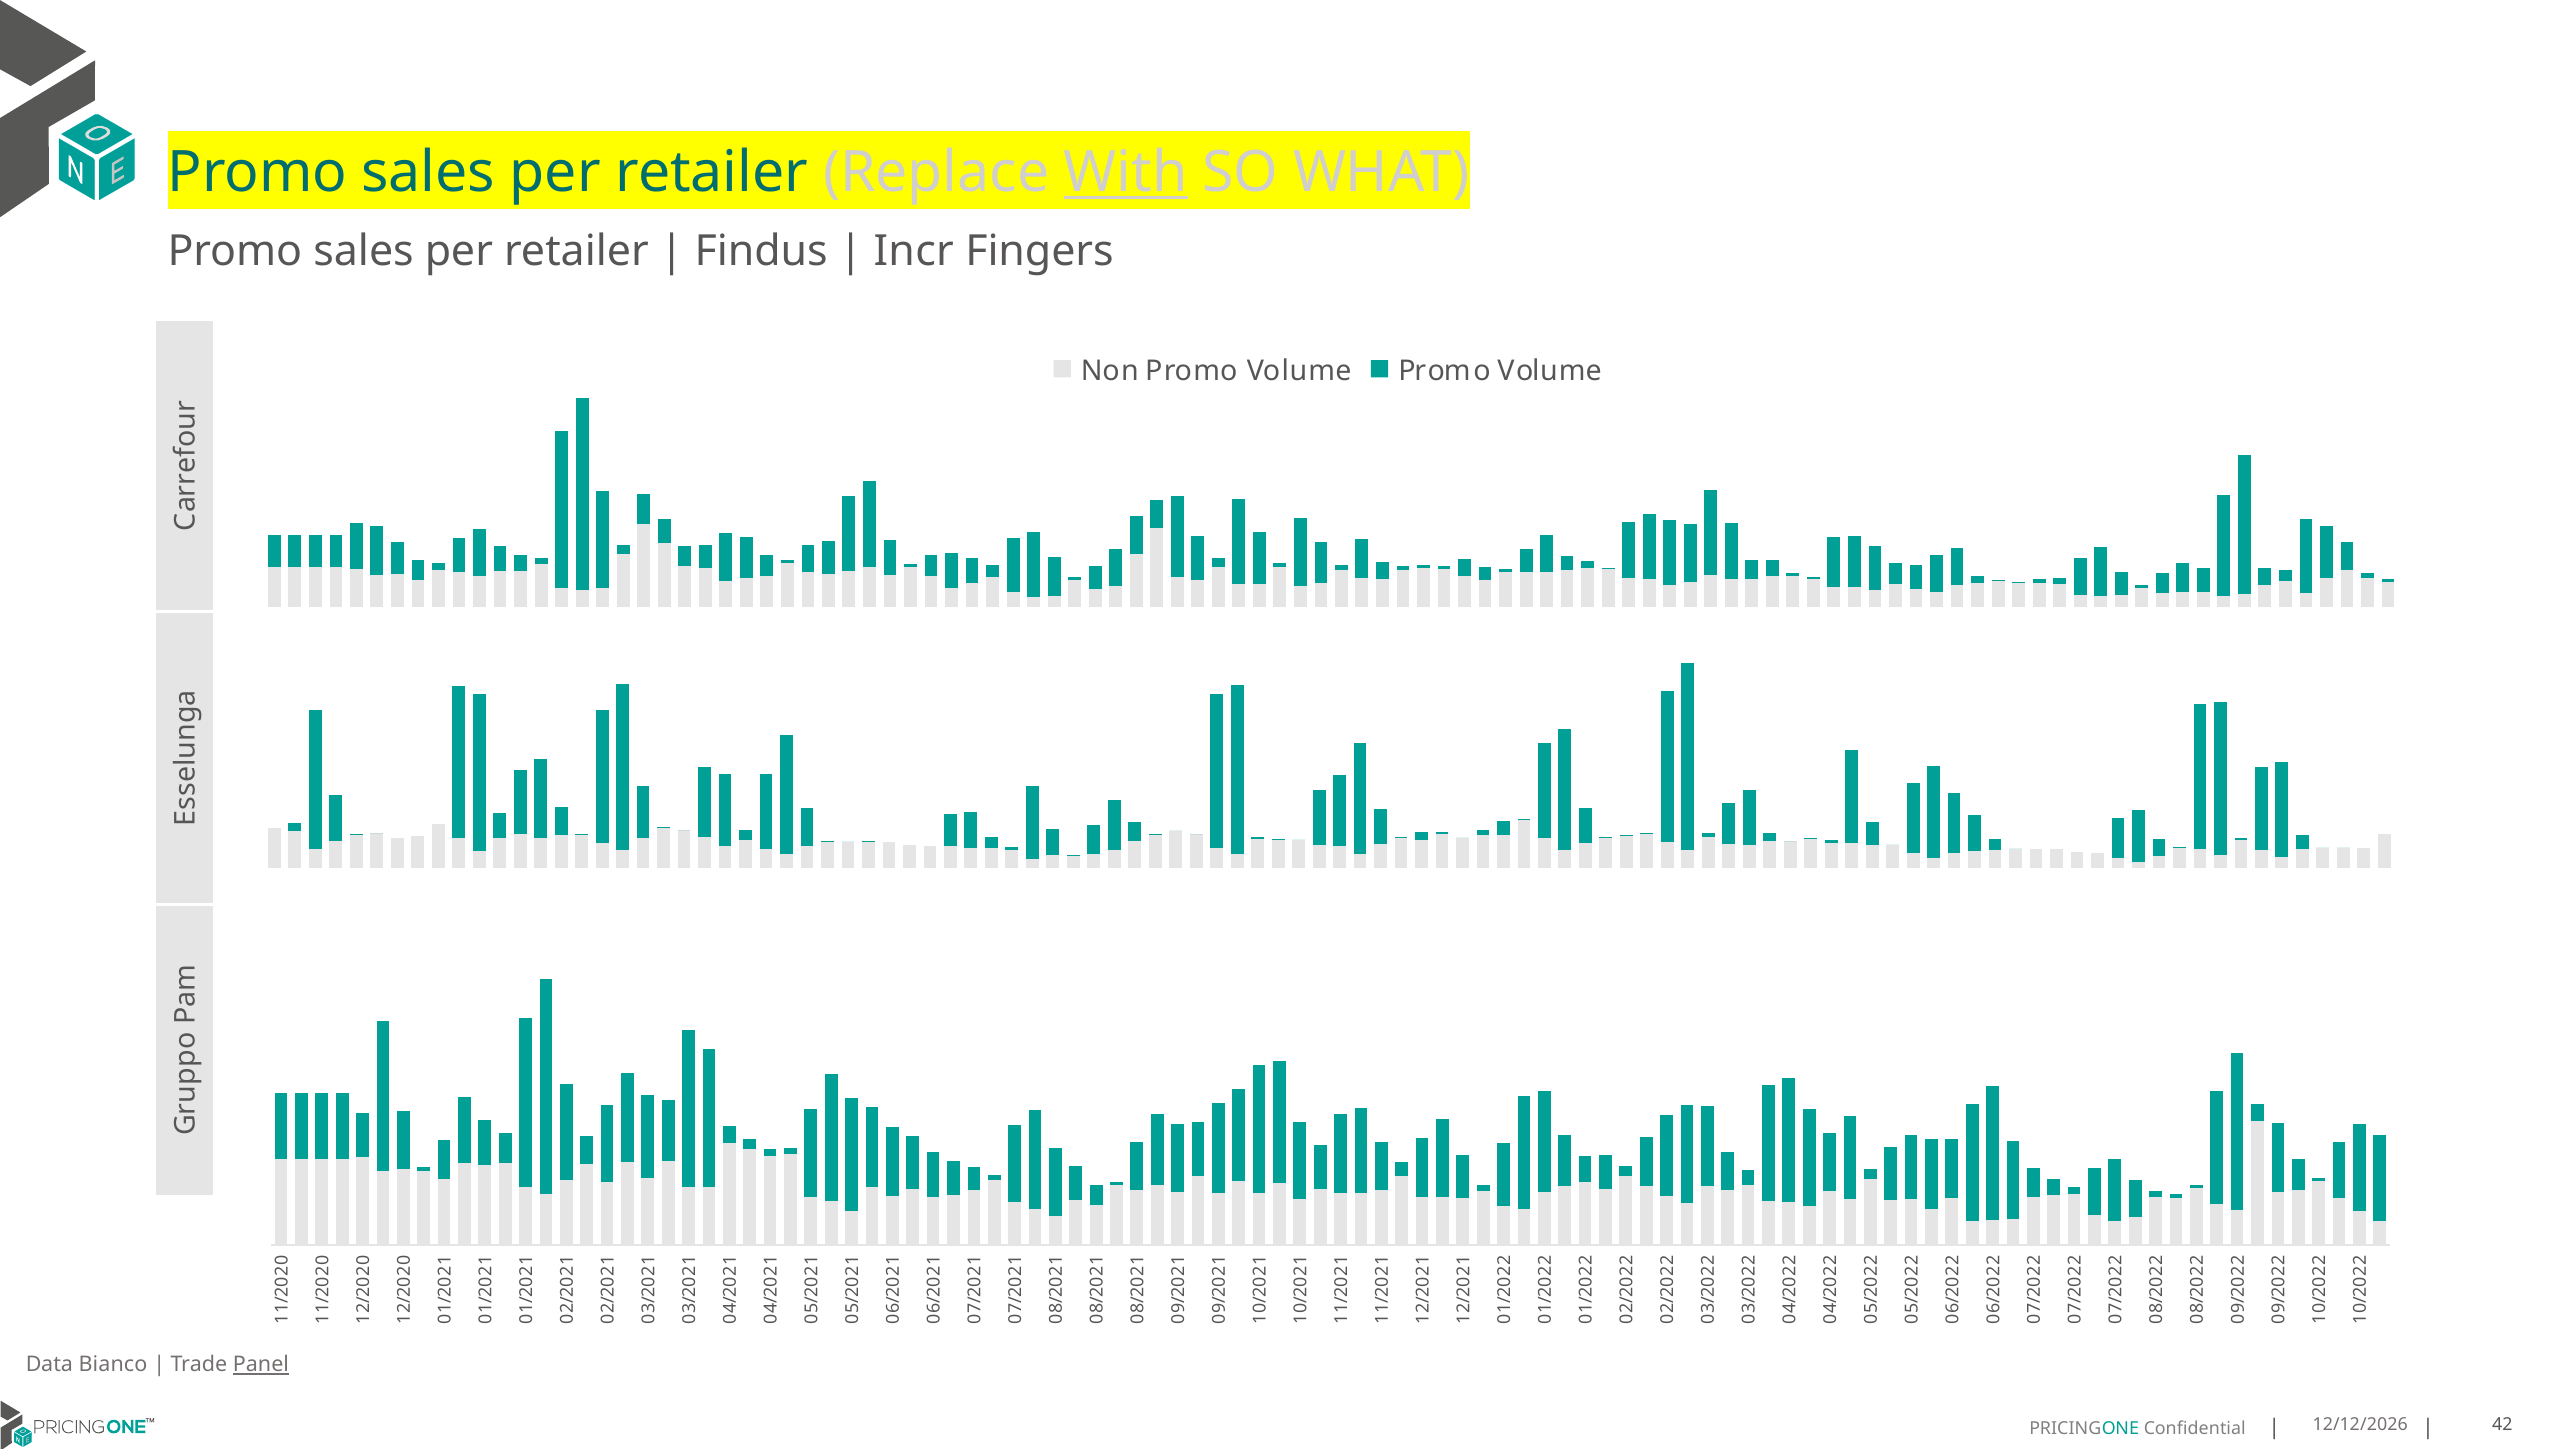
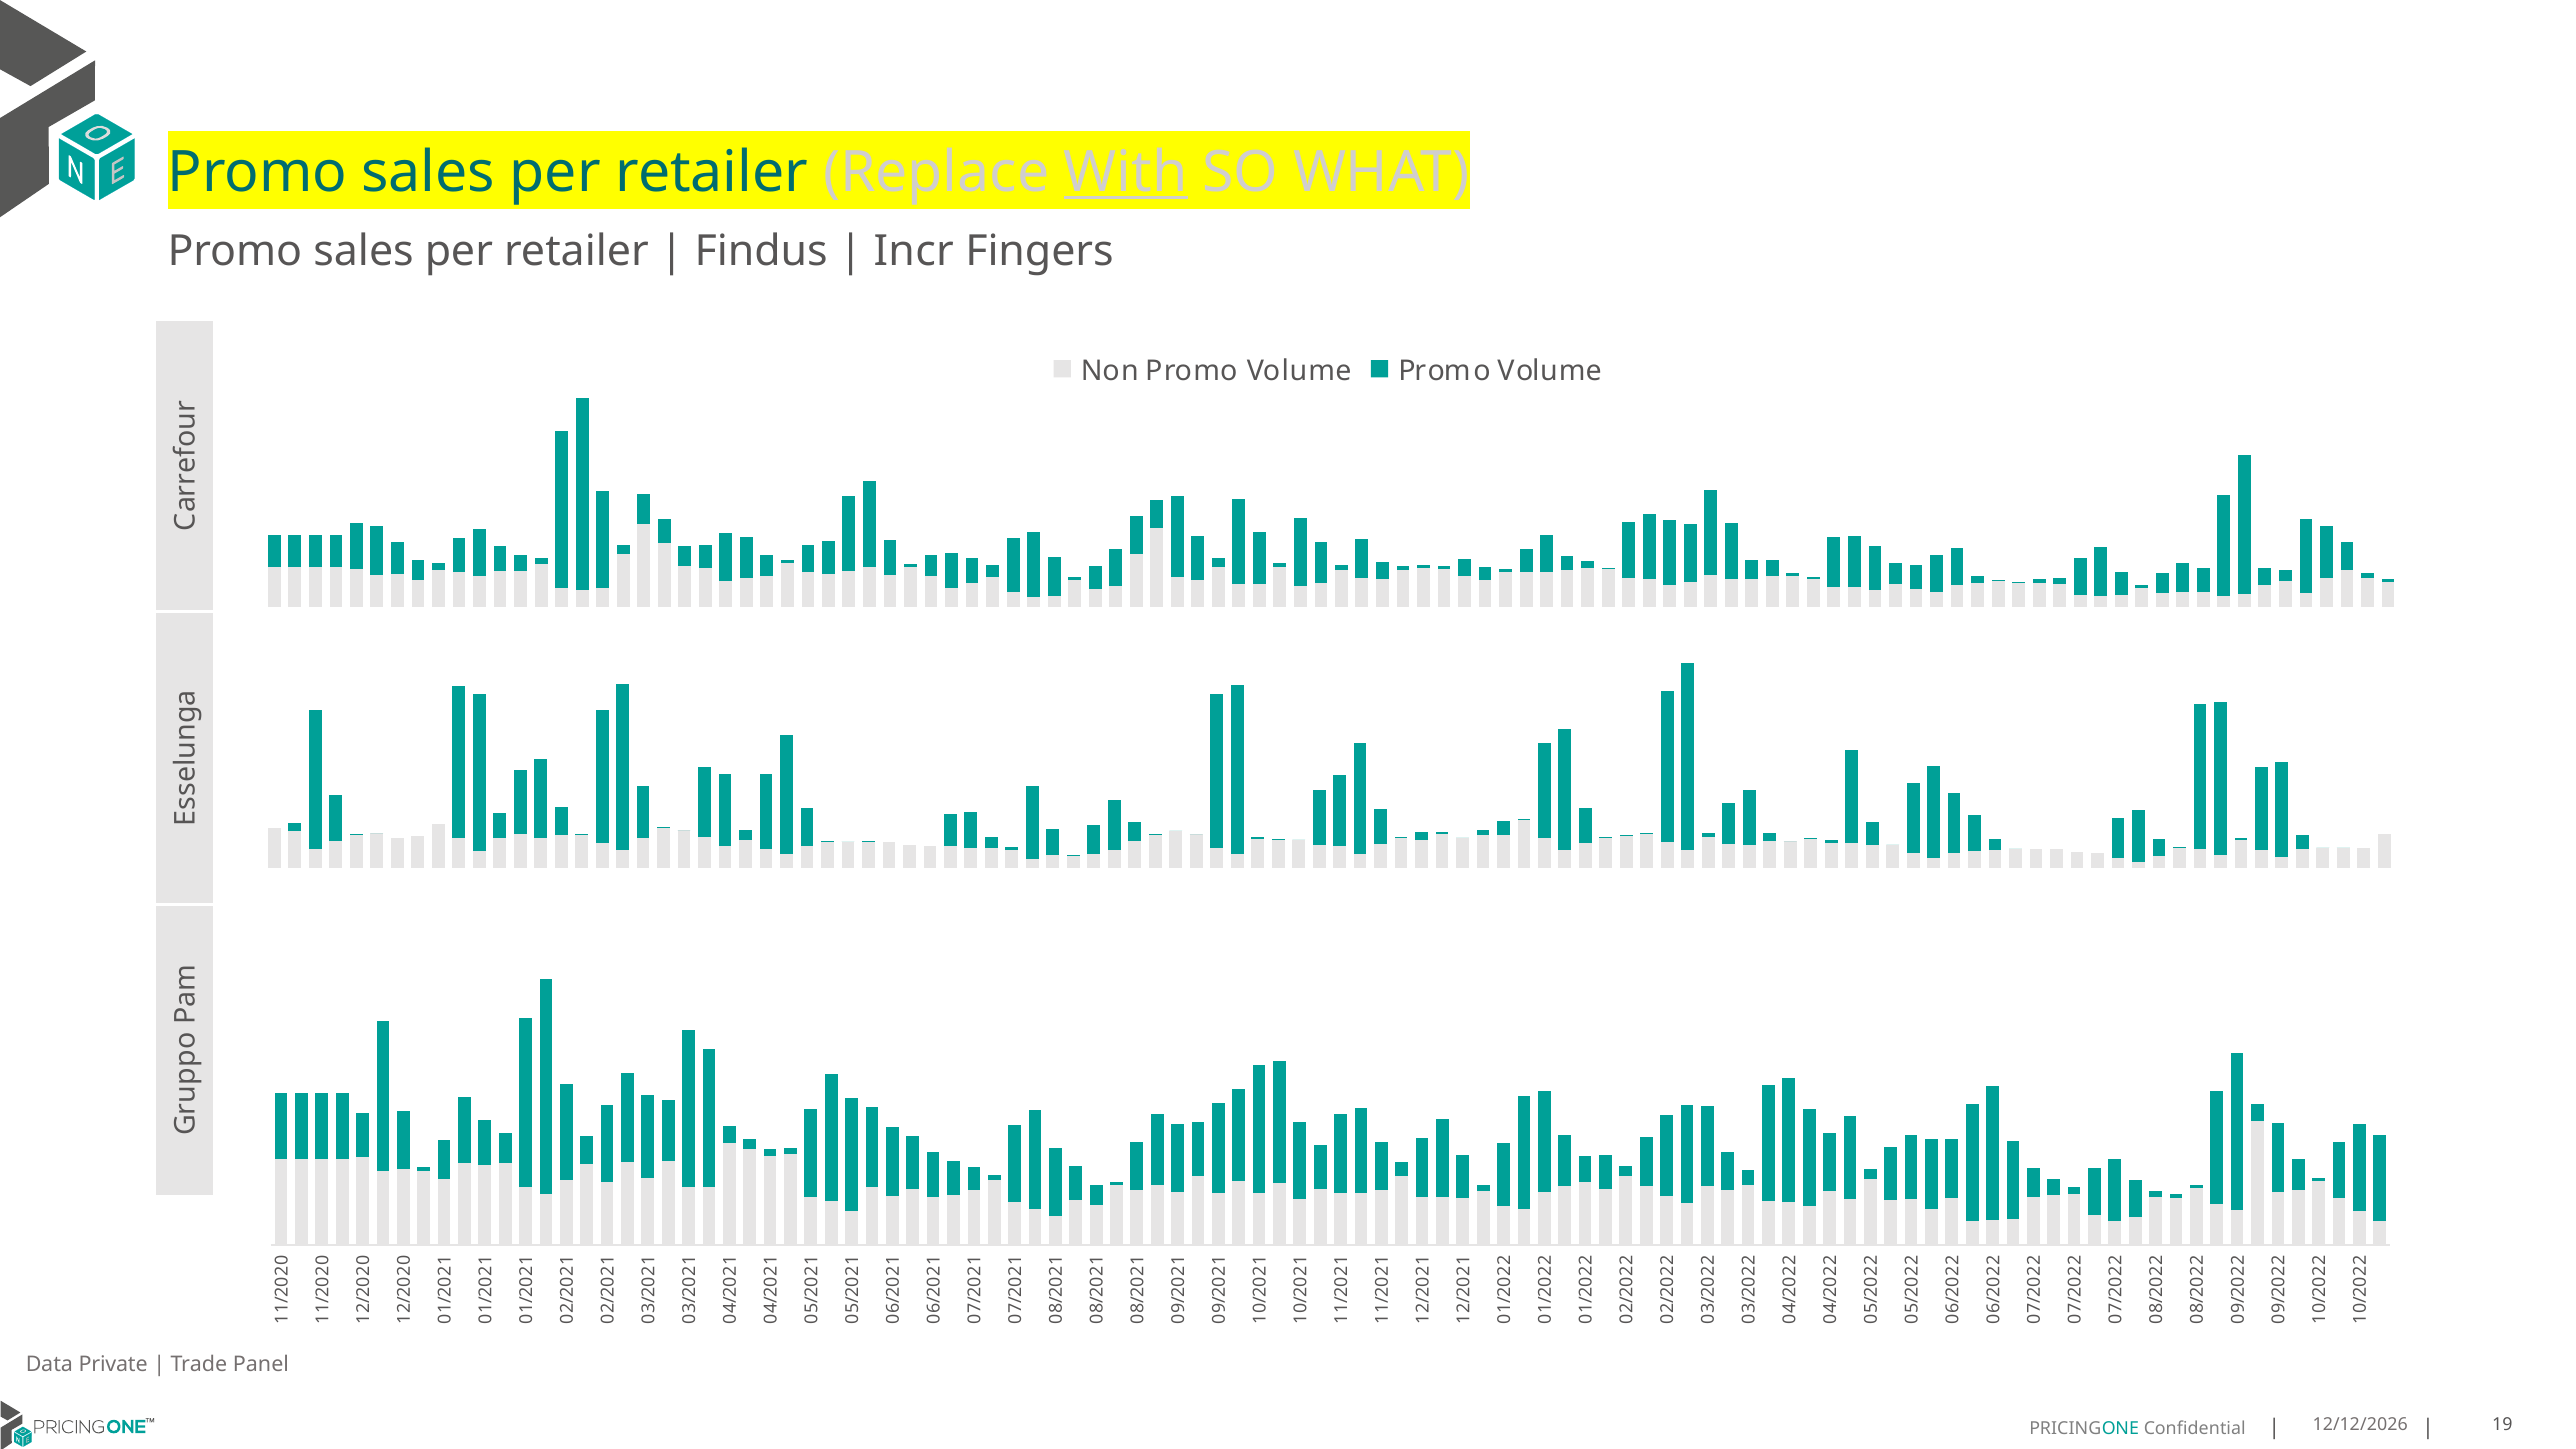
Bianco: Bianco -> Private (113, 1365)
Panel underline: present -> none (261, 1365)
42: 42 -> 19 (2502, 1425)
